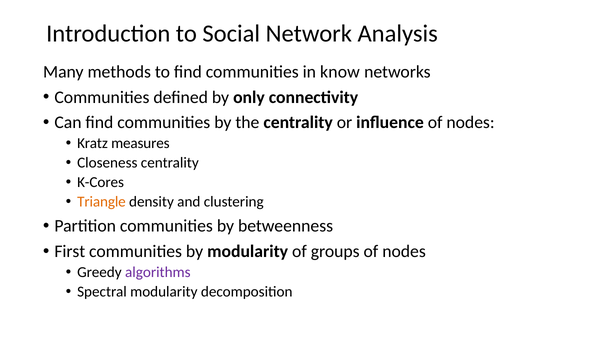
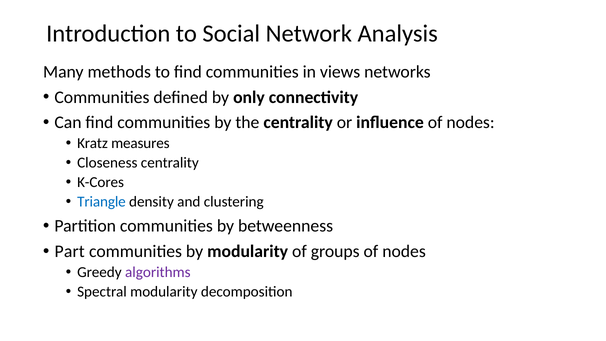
know: know -> views (340, 72)
Triangle colour: orange -> blue (101, 202)
First: First -> Part (70, 251)
